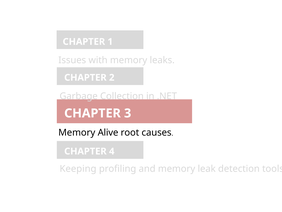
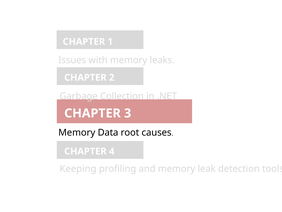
Alive: Alive -> Data (108, 132)
